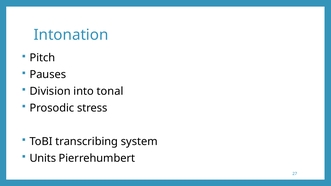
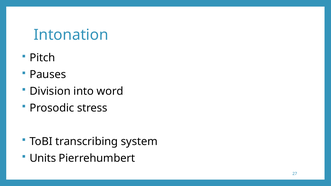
tonal: tonal -> word (110, 91)
